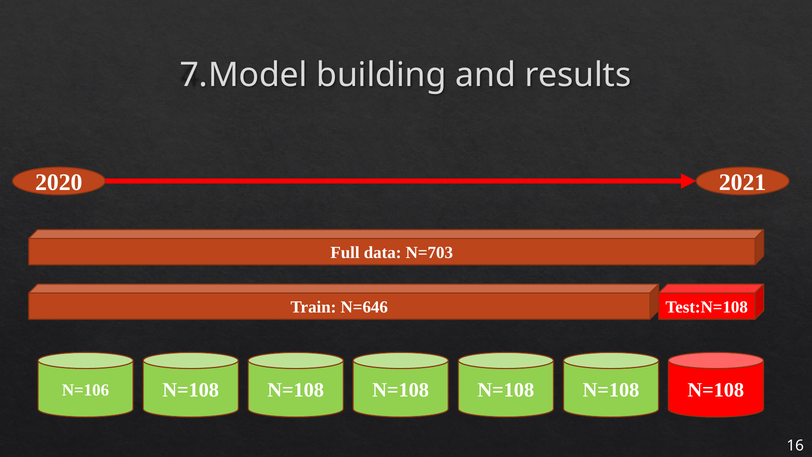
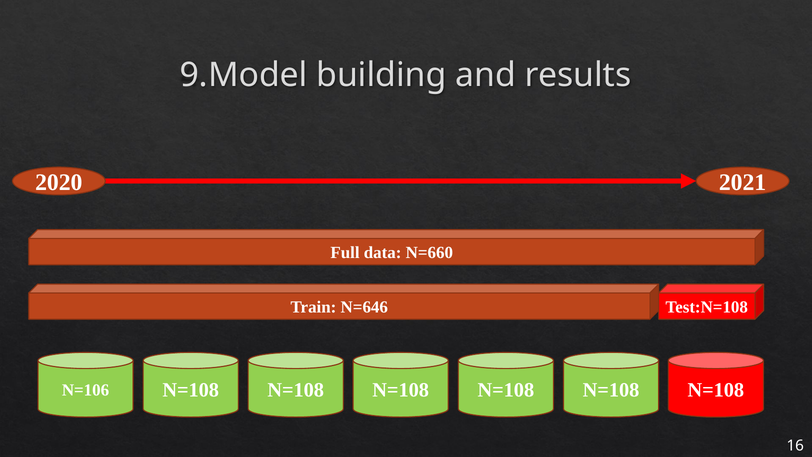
7.Model: 7.Model -> 9.Model (244, 75)
N=703: N=703 -> N=660 (429, 253)
